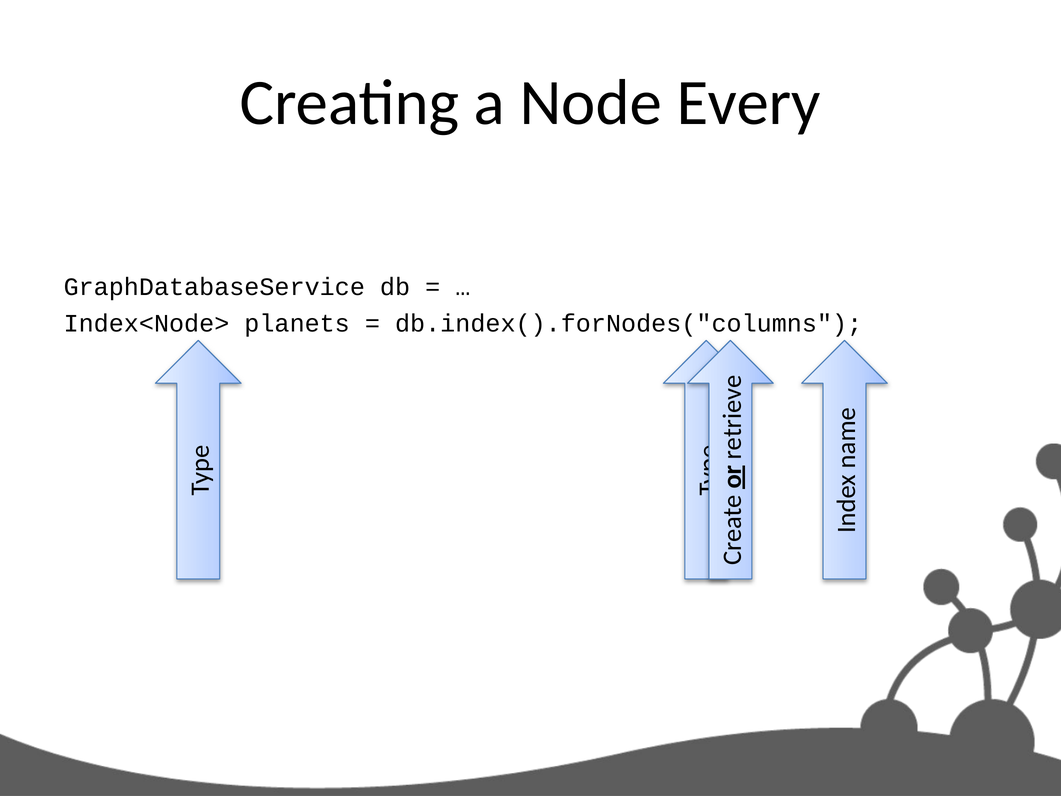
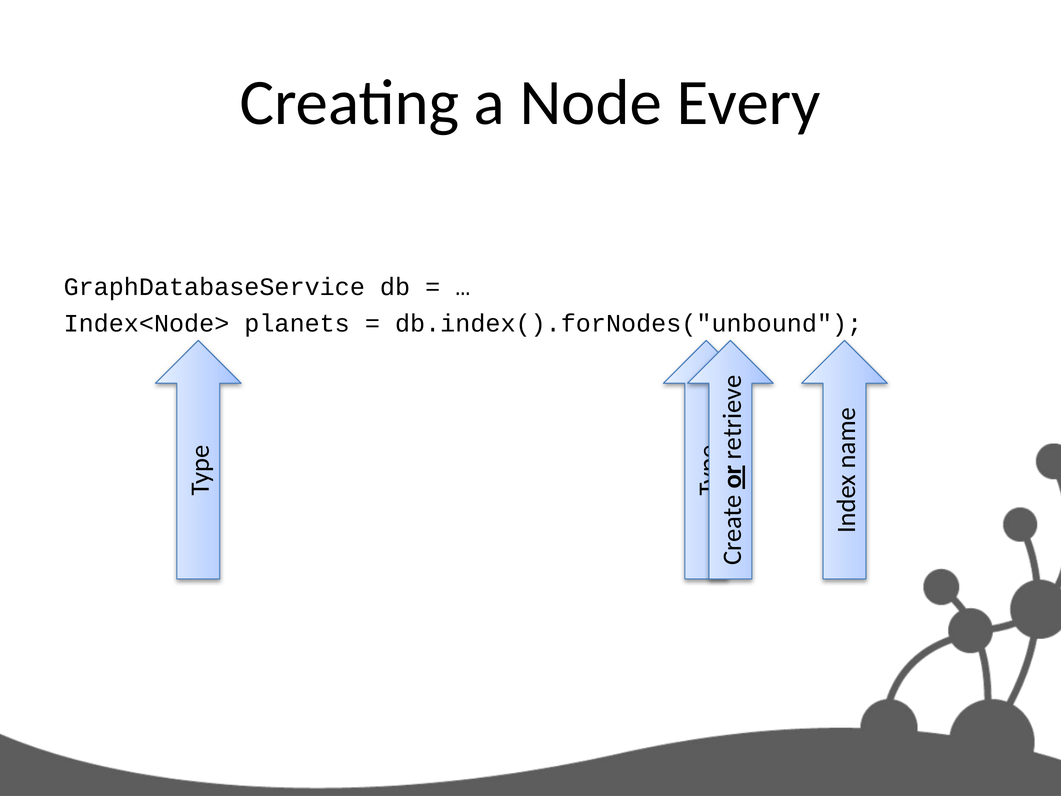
db.index().forNodes("columns: db.index().forNodes("columns -> db.index().forNodes("unbound (629, 323)
